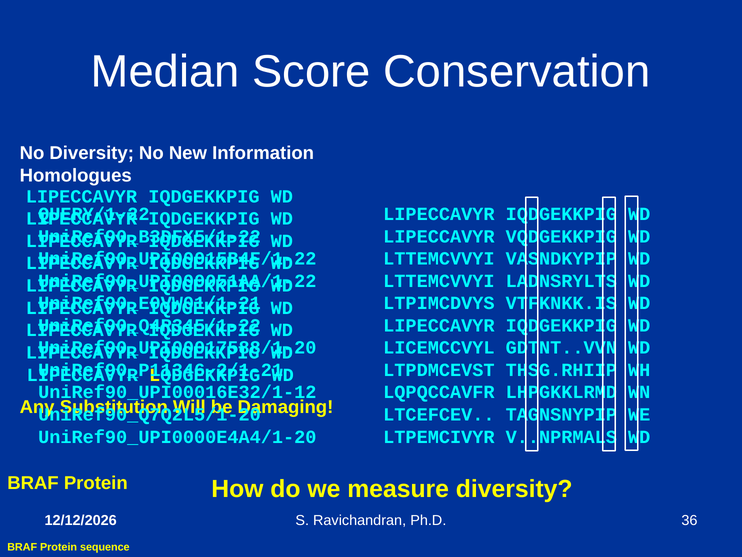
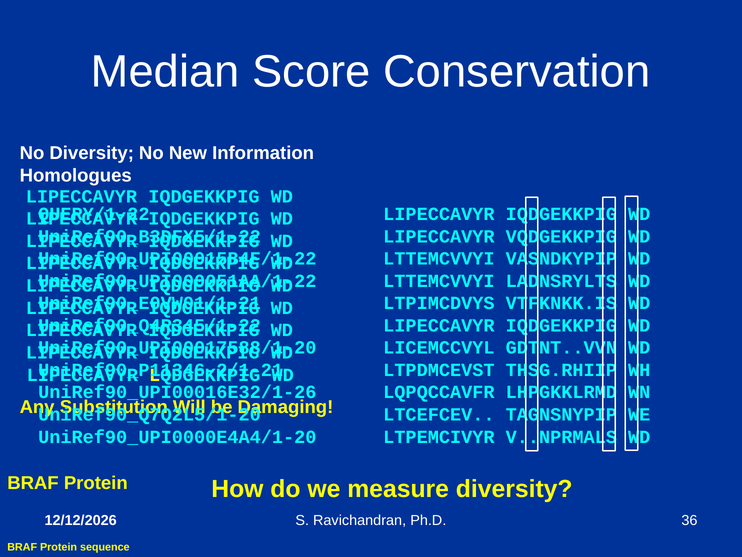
UniRef90_UPI00016E32/1-12: UniRef90_UPI00016E32/1-12 -> UniRef90_UPI00016E32/1-26 (177, 392)
